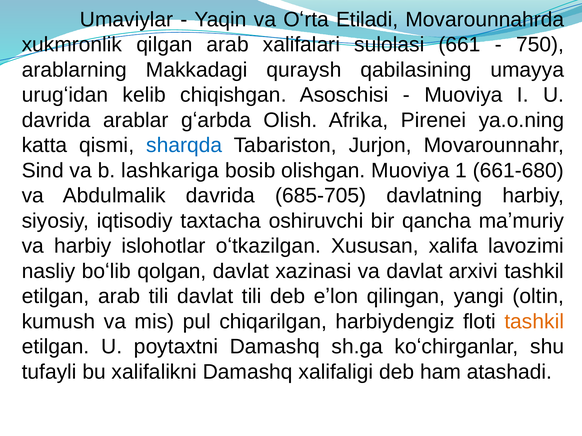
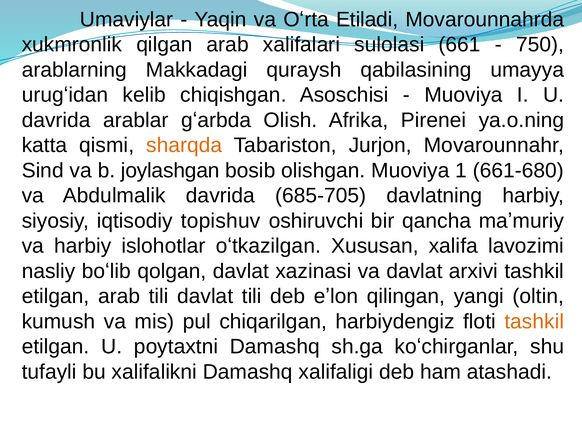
sharqda colour: blue -> orange (184, 145)
lashkariga: lashkariga -> joylashgan (170, 171)
taxtacha: taxtacha -> topishuv (221, 221)
